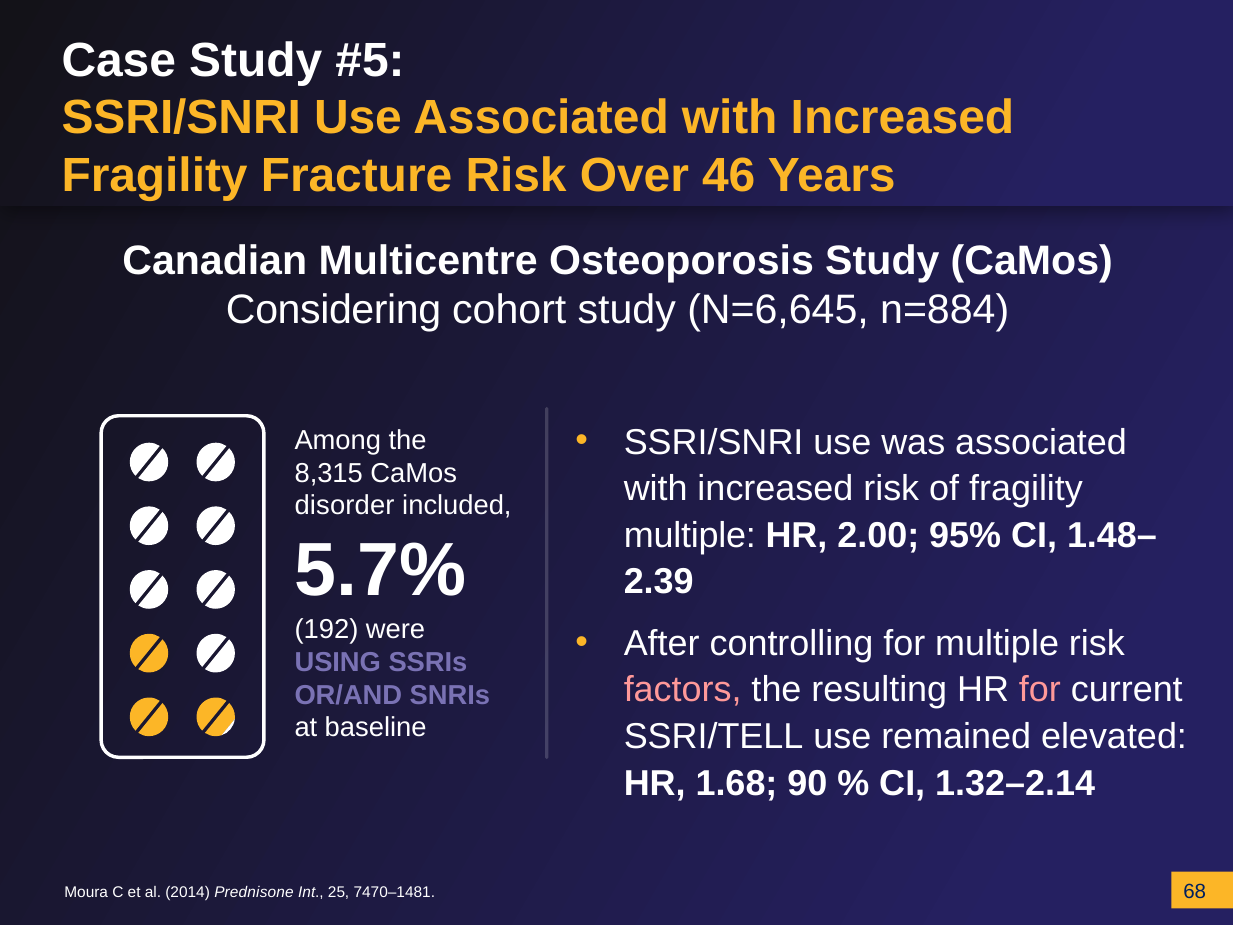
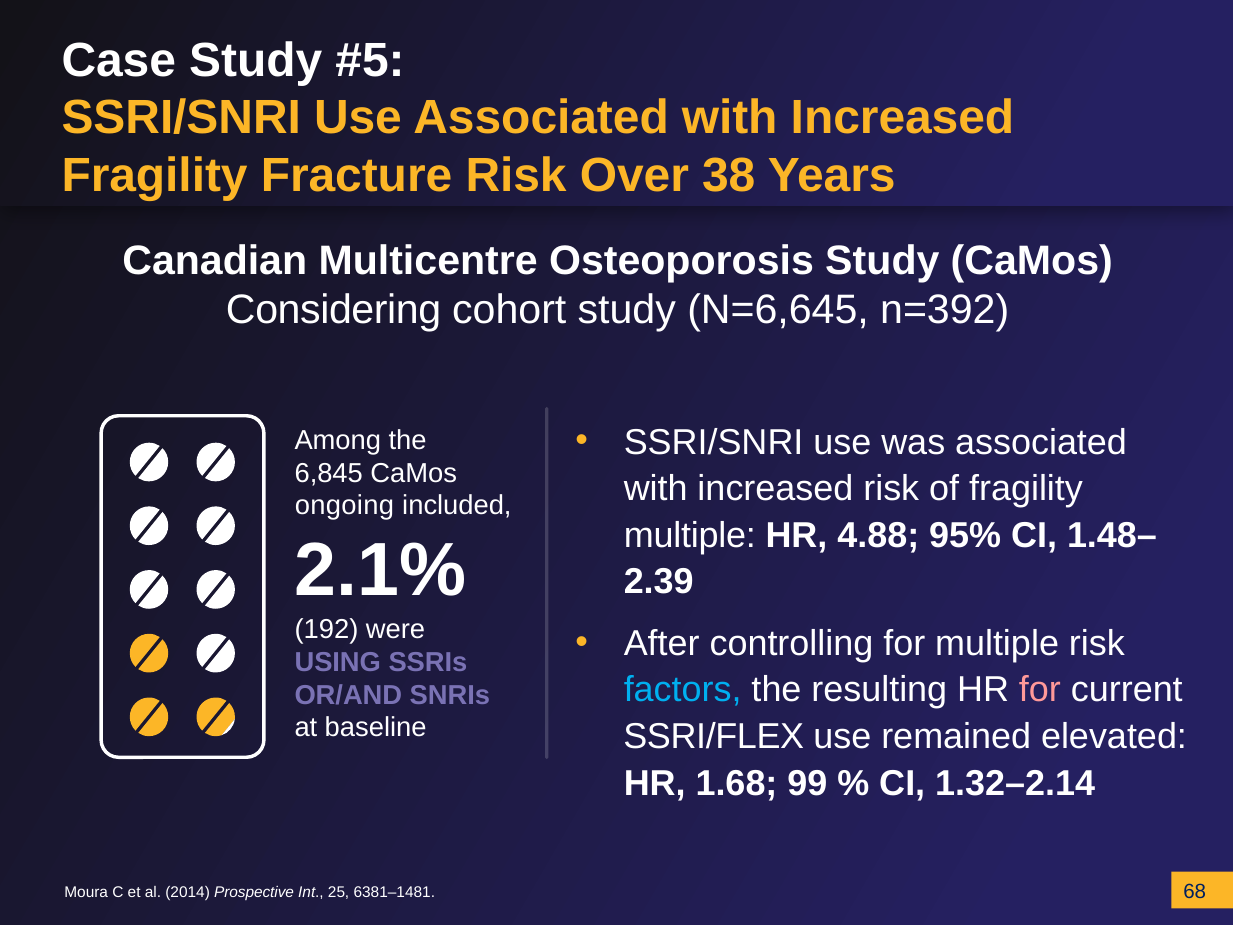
46: 46 -> 38 (729, 176)
n=884: n=884 -> n=392 (945, 310)
8,315: 8,315 -> 6,845 (329, 473)
disorder: disorder -> ongoing (345, 506)
2.00: 2.00 -> 4.88 (878, 535)
5.7%: 5.7% -> 2.1% (380, 571)
factors colour: pink -> light blue (683, 690)
SSRI/TELL: SSRI/TELL -> SSRI/FLEX (714, 736)
90: 90 -> 99 (807, 783)
Prednisone: Prednisone -> Prospective (254, 892)
7470–1481: 7470–1481 -> 6381–1481 (394, 892)
